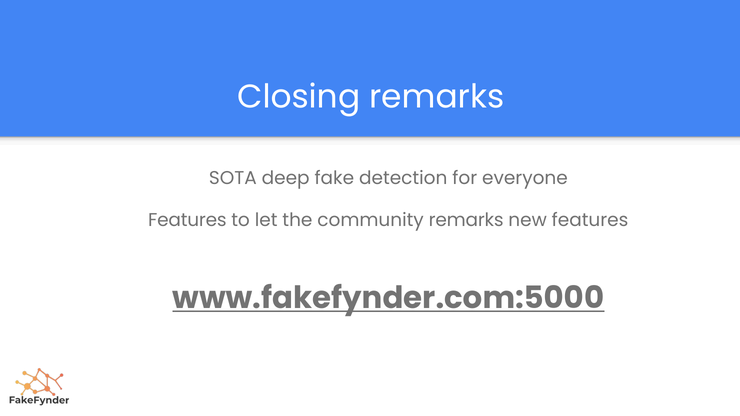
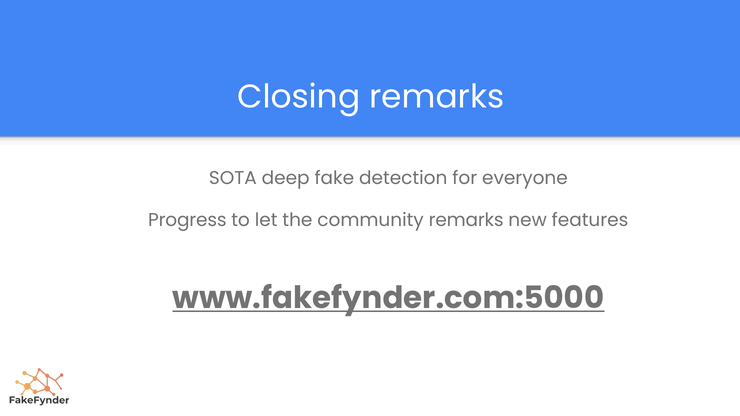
Features: Features -> Progress (187, 220)
